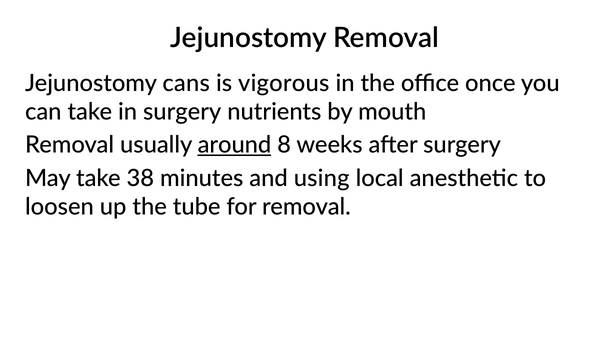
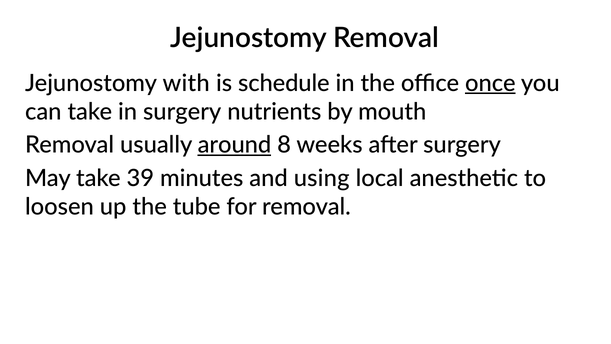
cans: cans -> with (186, 83)
vigorous: vigorous -> schedule (284, 83)
once underline: none -> present (490, 83)
38: 38 -> 39 (140, 178)
